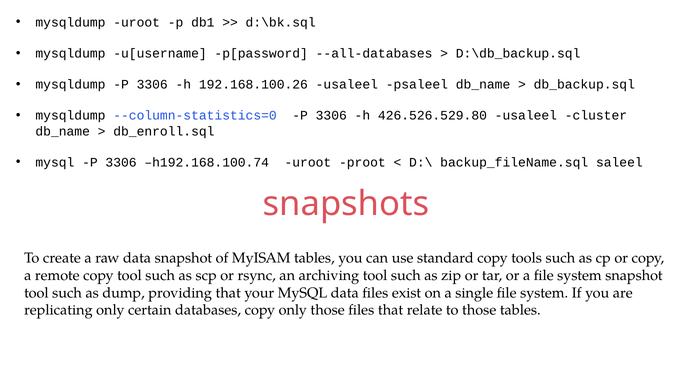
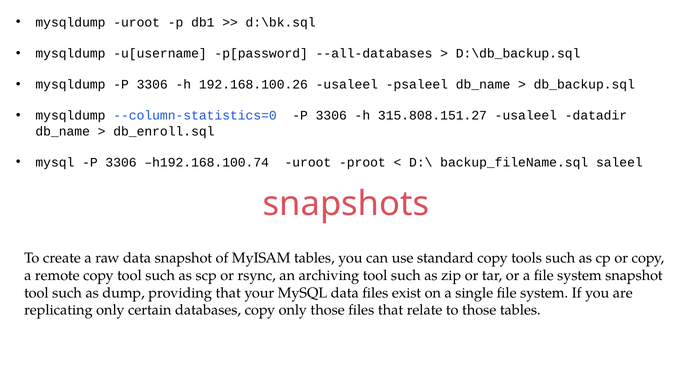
426.526.529.80: 426.526.529.80 -> 315.808.151.27 (432, 116)
cluster: cluster -> datadir (596, 116)
